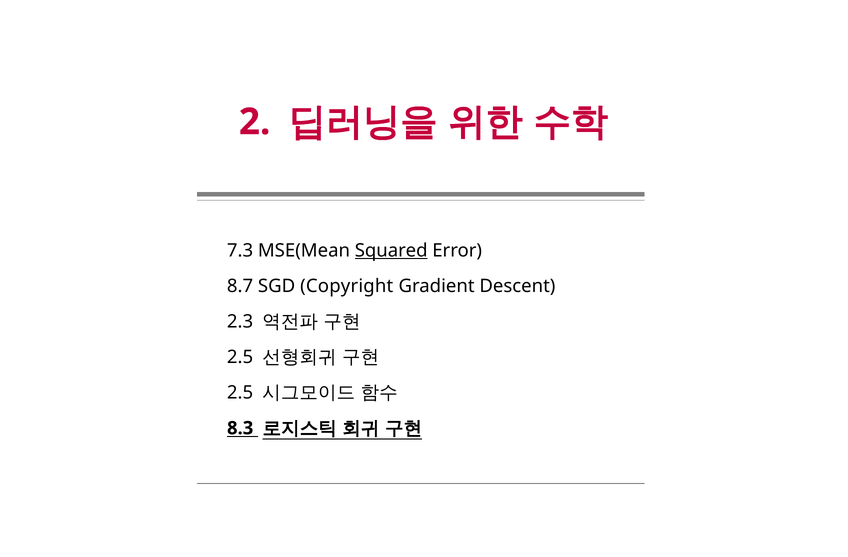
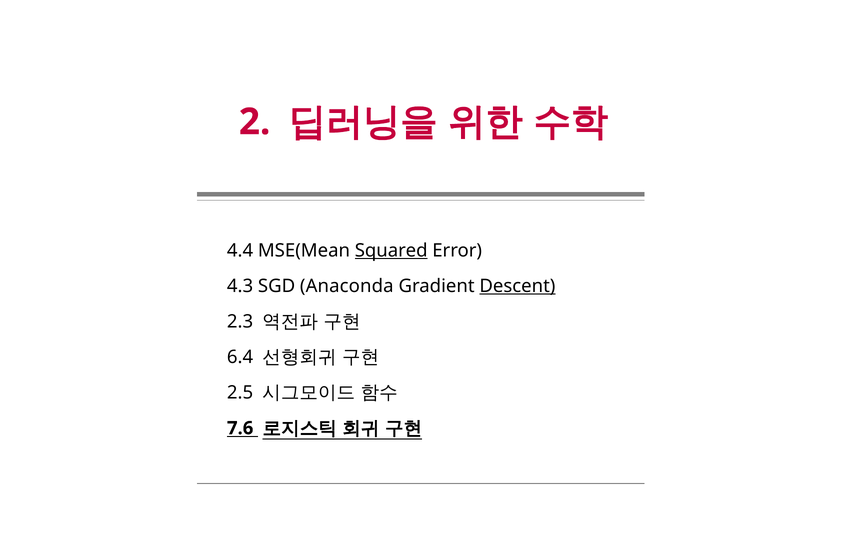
7.3: 7.3 -> 4.4 (240, 251)
8.7: 8.7 -> 4.3 (240, 286)
Copyright: Copyright -> Anaconda (347, 286)
Descent underline: none -> present (517, 286)
2.5: 2.5 -> 6.4 (240, 357)
8.3: 8.3 -> 7.6 (240, 428)
